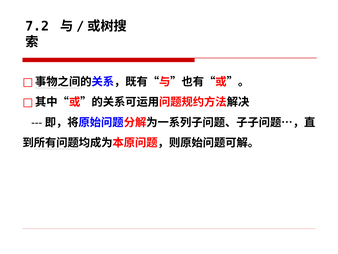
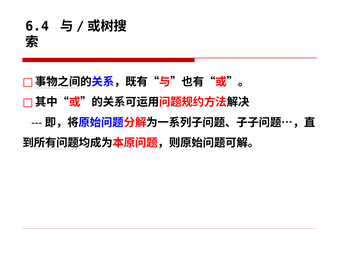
7.2: 7.2 -> 6.4 (37, 26)
